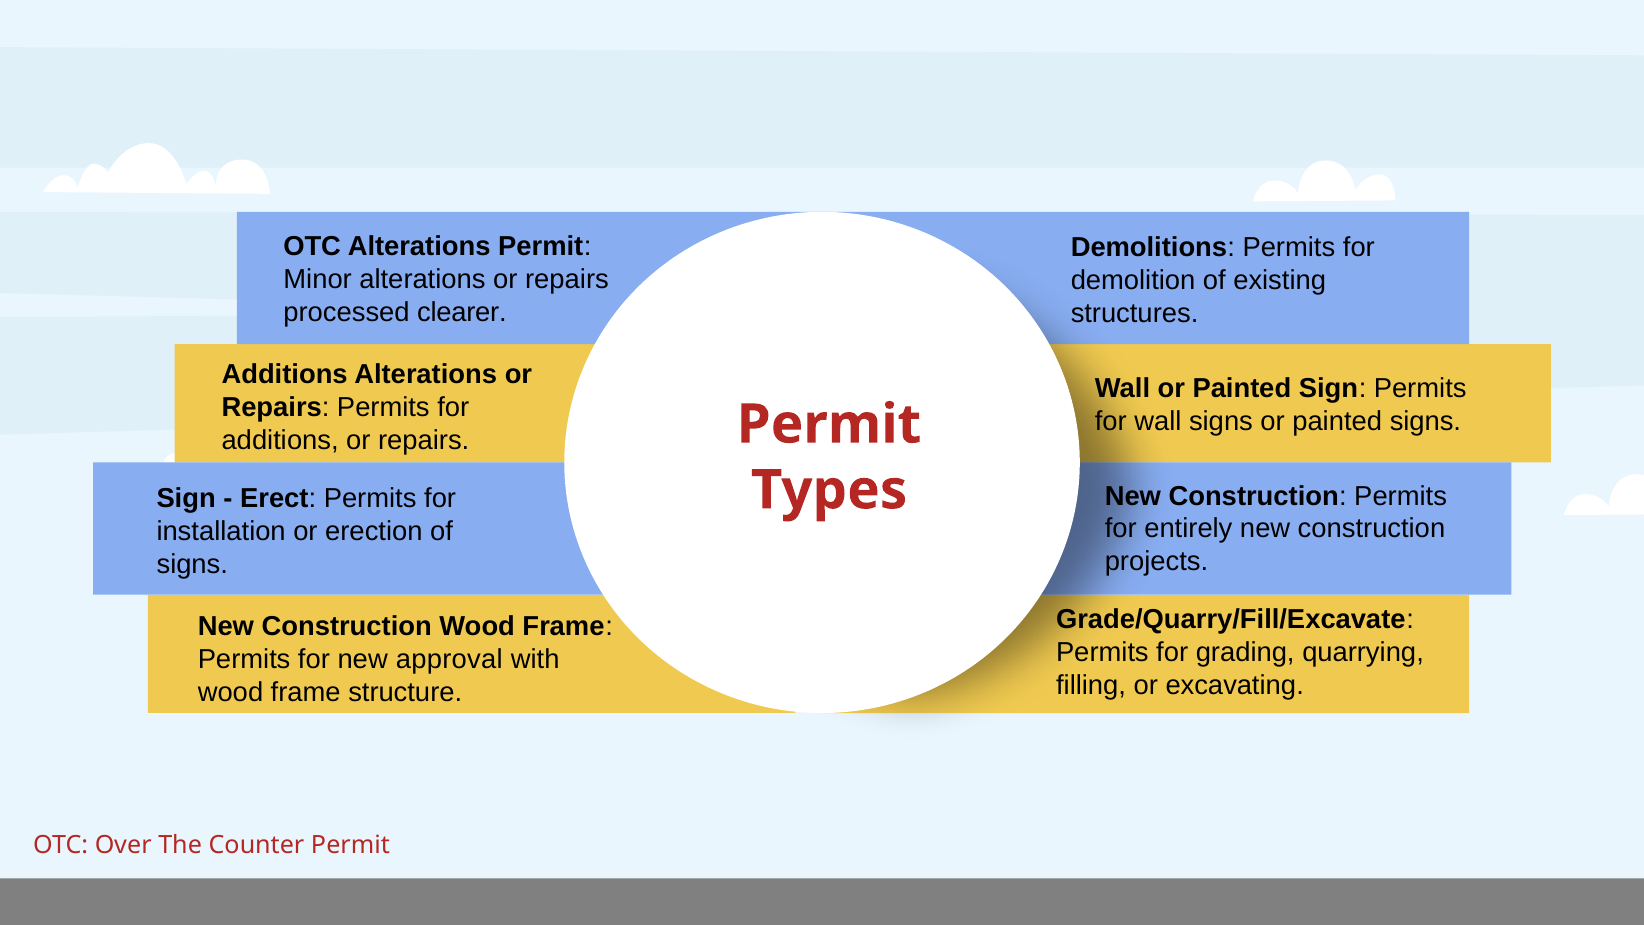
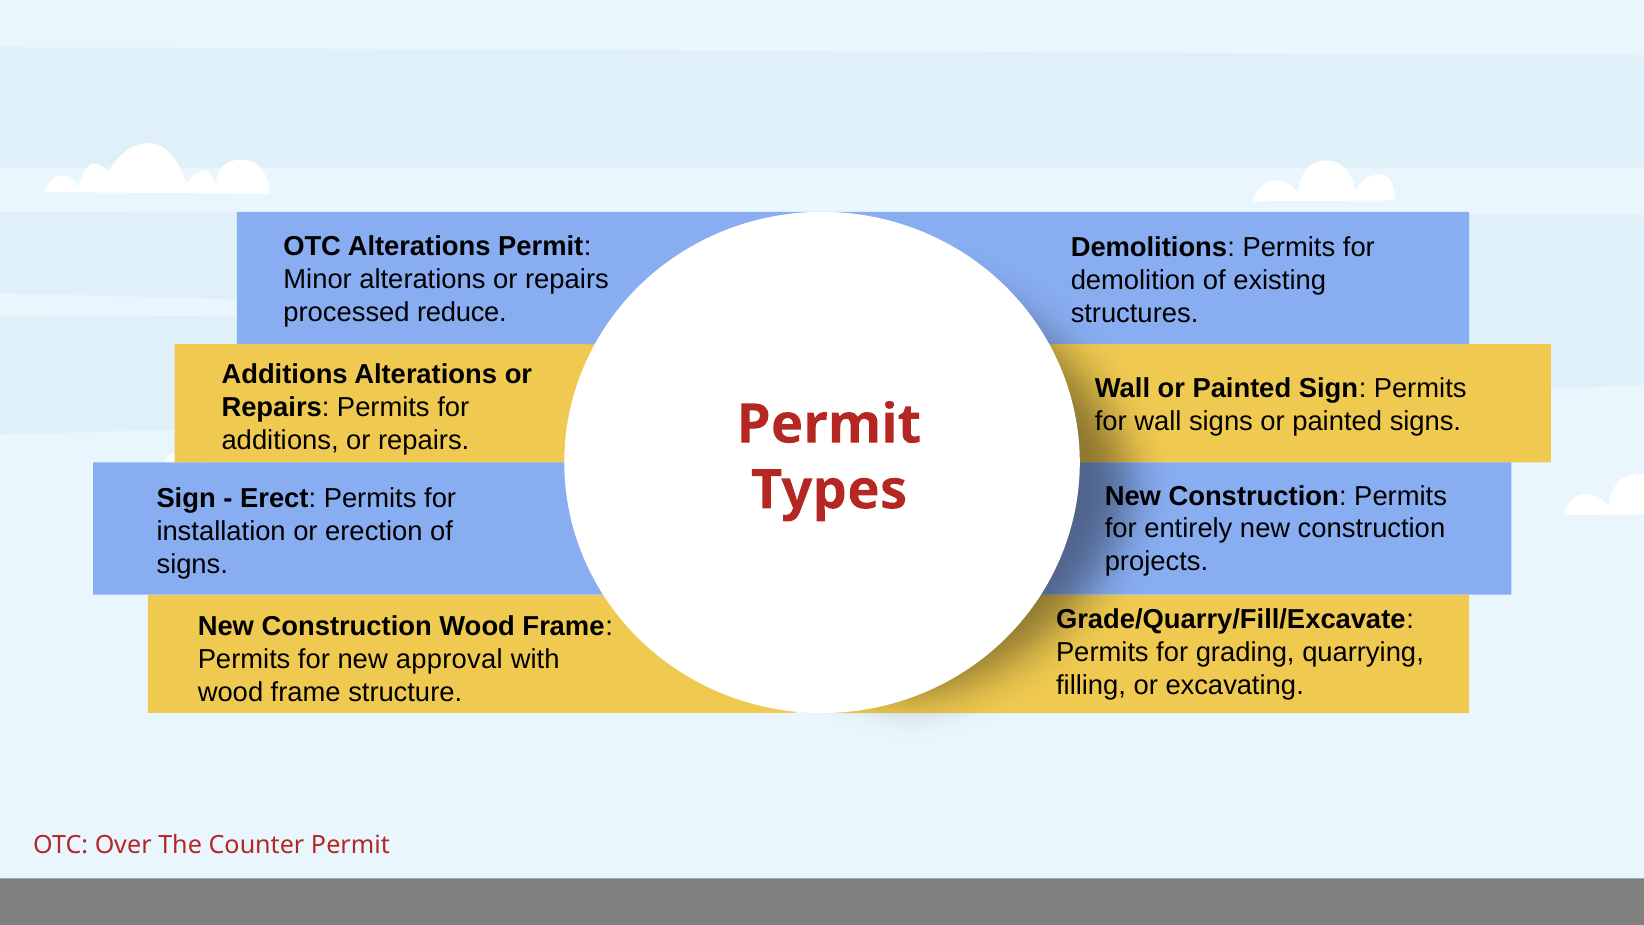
clearer: clearer -> reduce (462, 312)
